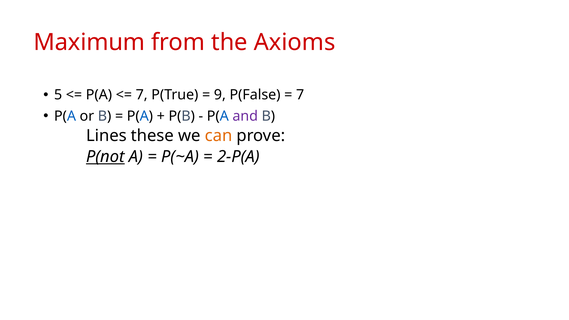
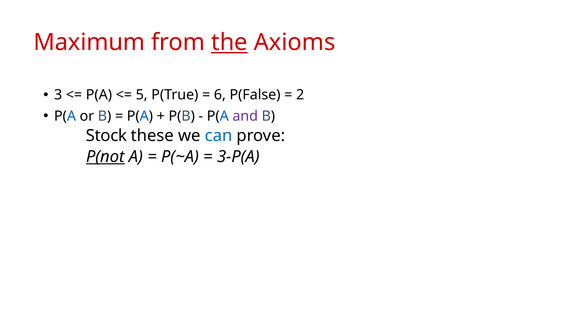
the underline: none -> present (229, 42)
5: 5 -> 3 (58, 95)
7: 7 -> 5 (142, 95)
9: 9 -> 6 (220, 95)
7: 7 -> 2 (300, 95)
Lines: Lines -> Stock (106, 136)
can colour: orange -> blue (219, 136)
2-P(A: 2-P(A -> 3-P(A (238, 157)
